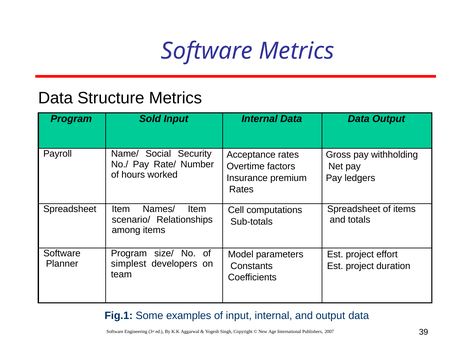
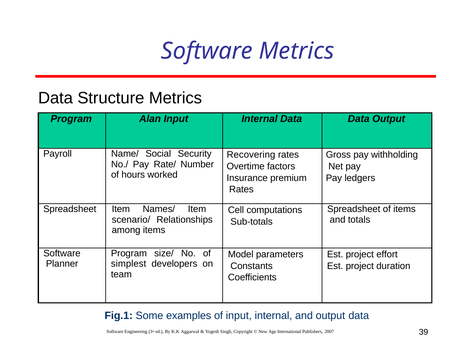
Sold: Sold -> Alan (150, 119)
Acceptance: Acceptance -> Recovering (251, 155)
